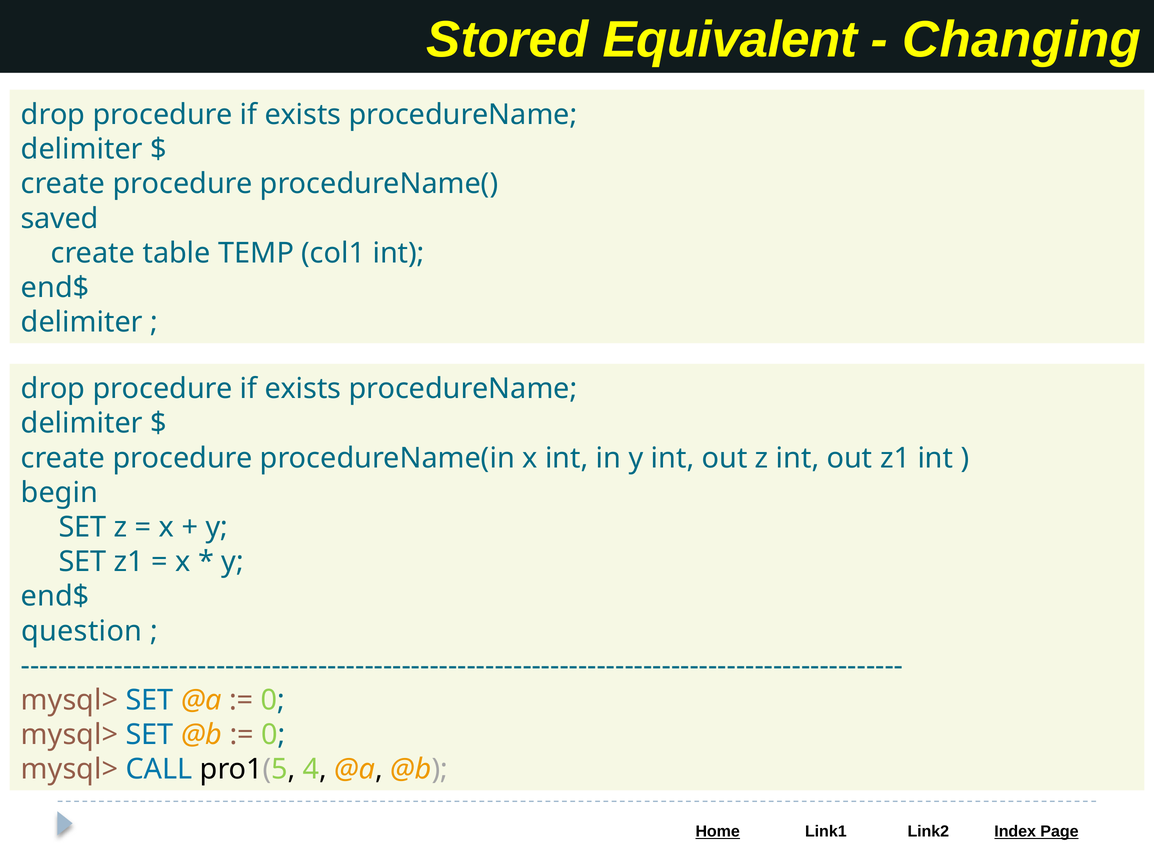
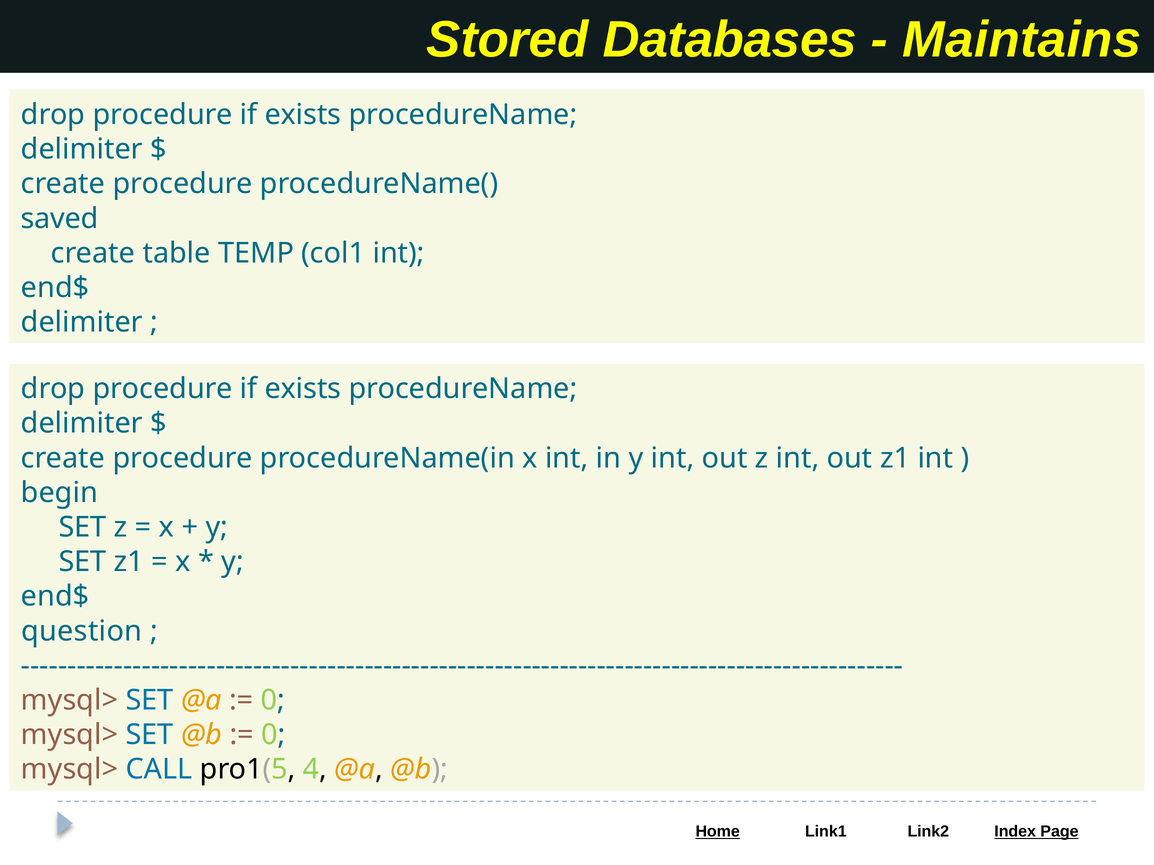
Equivalent: Equivalent -> Databases (730, 40)
Changing: Changing -> Maintains (1022, 40)
